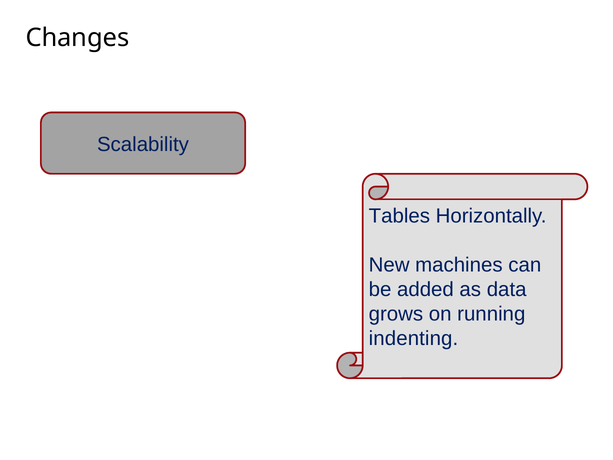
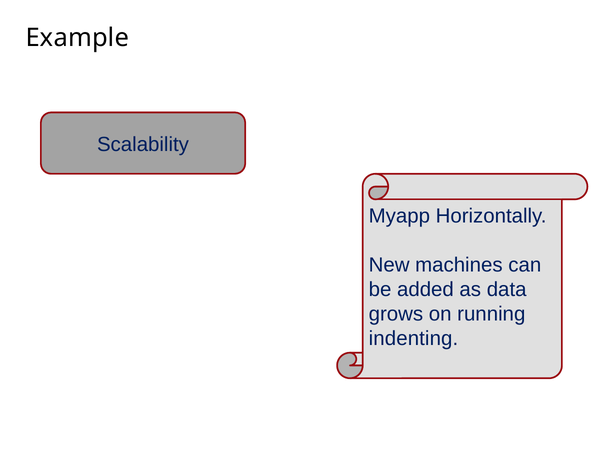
Changes: Changes -> Example (77, 38)
Tables: Tables -> Myapp (399, 216)
